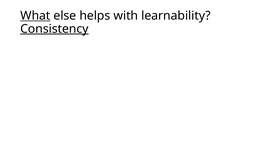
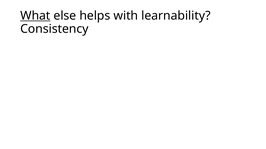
Consistency underline: present -> none (54, 29)
